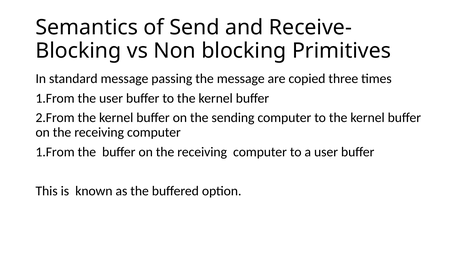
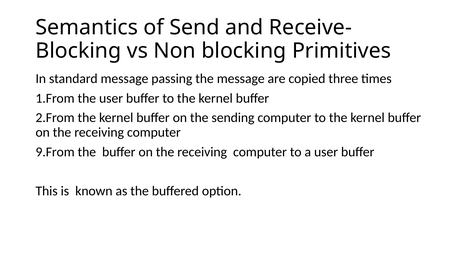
1.From: 1.From -> 9.From (55, 152)
